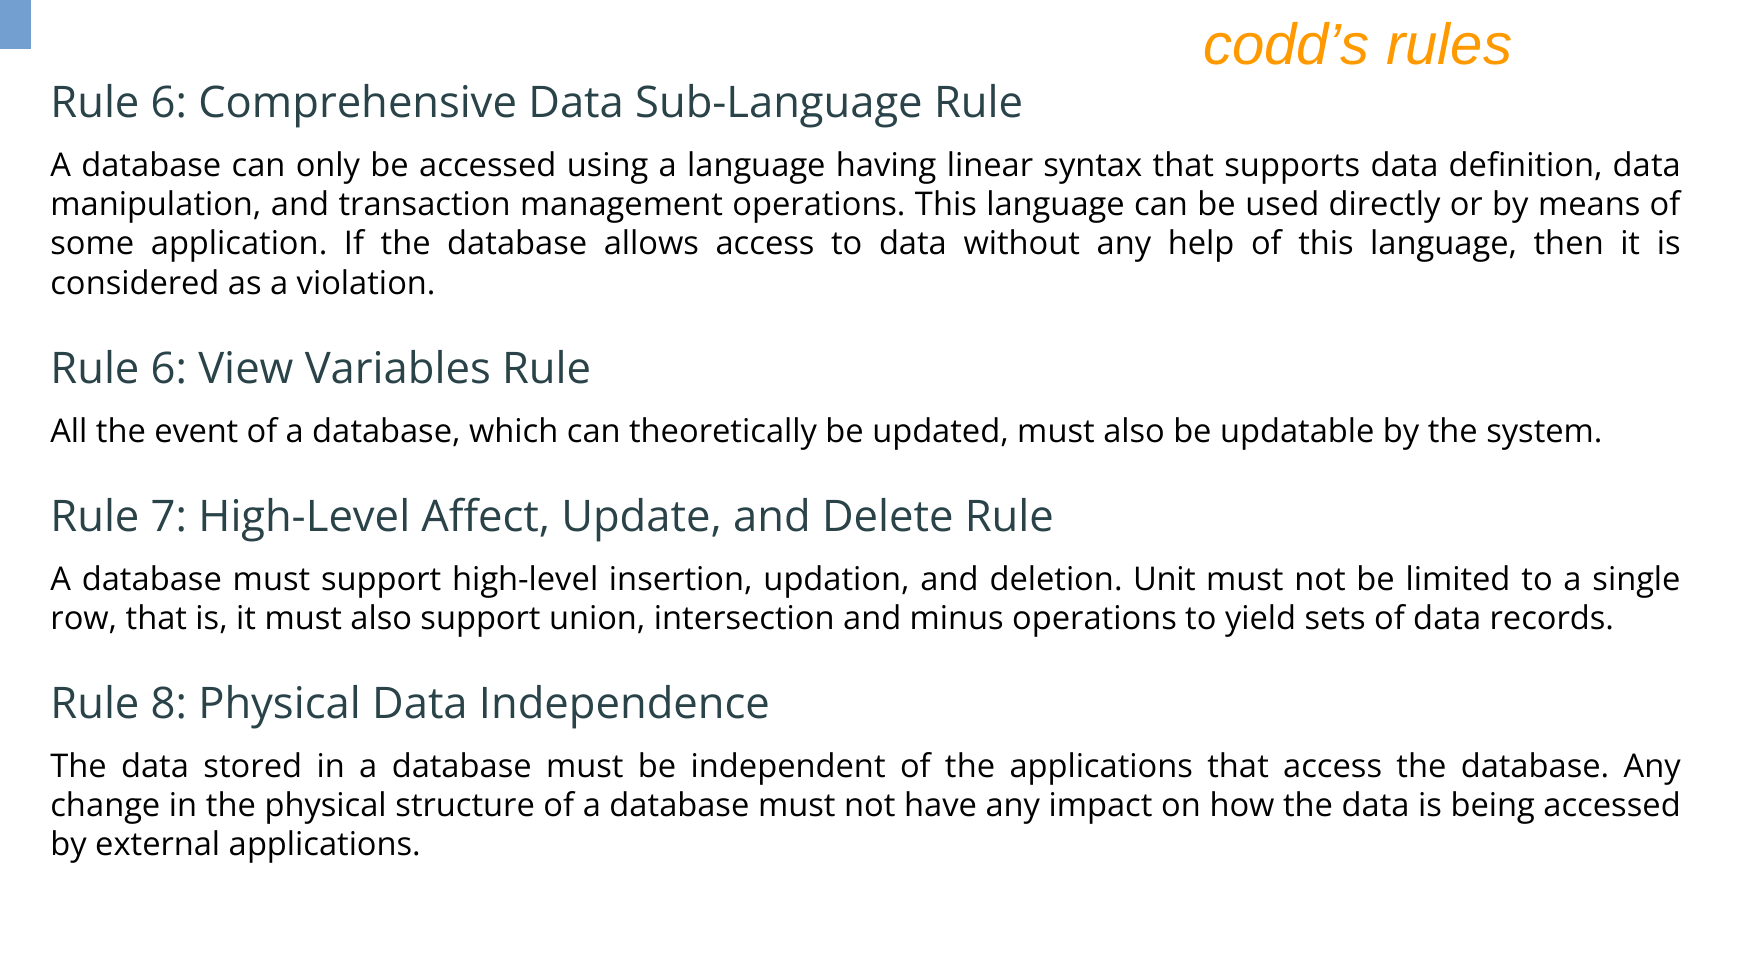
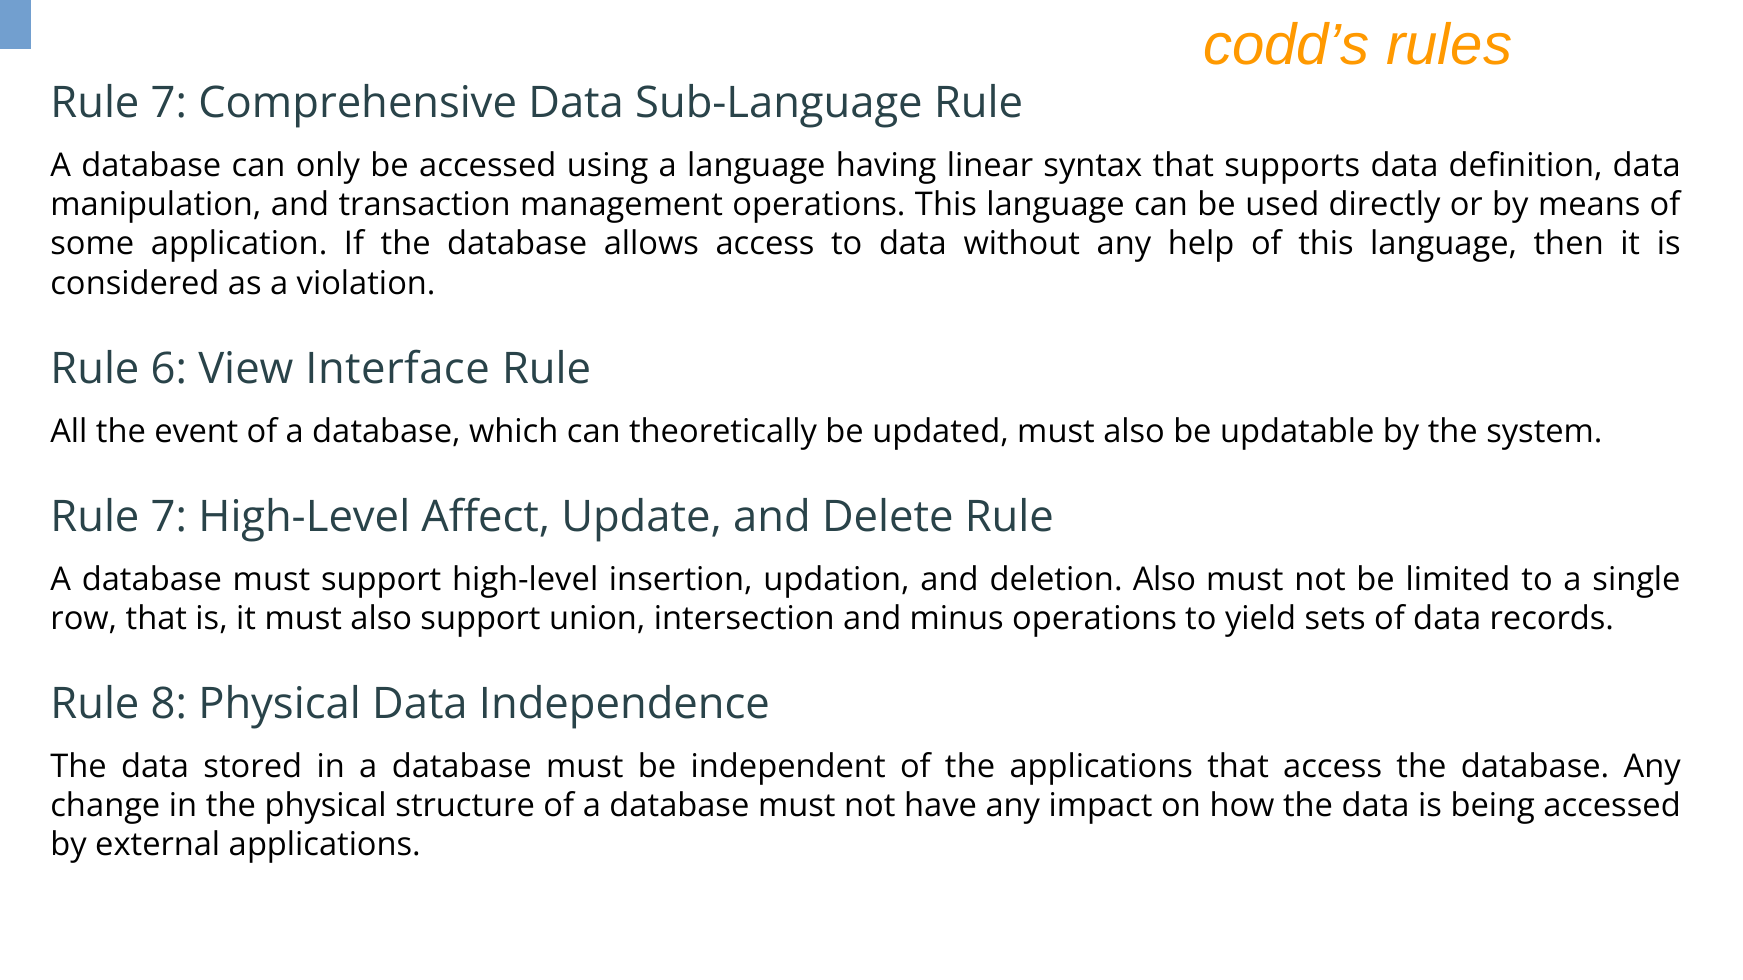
6: 6 -> 7 (169, 103)
Variables: Variables -> Interface (398, 369)
deletion Unit: Unit -> Also (1164, 580)
